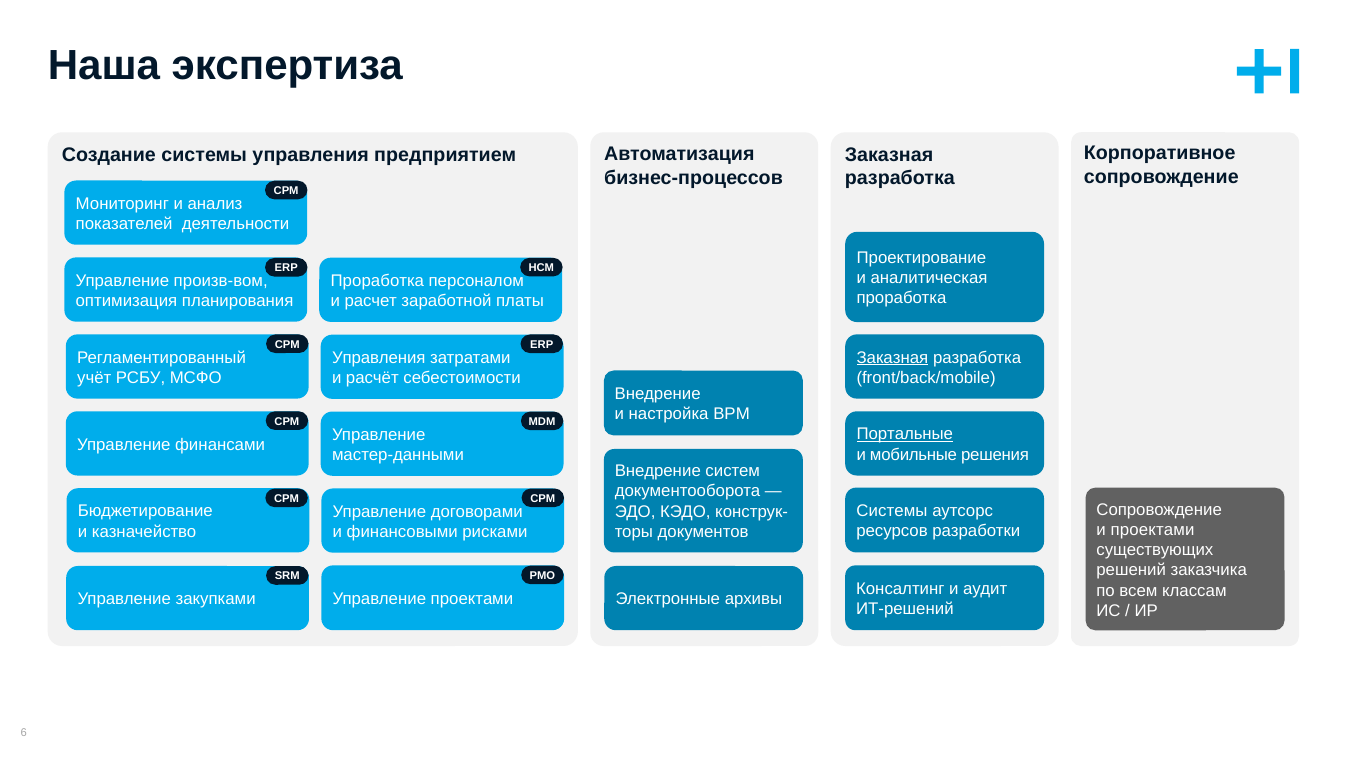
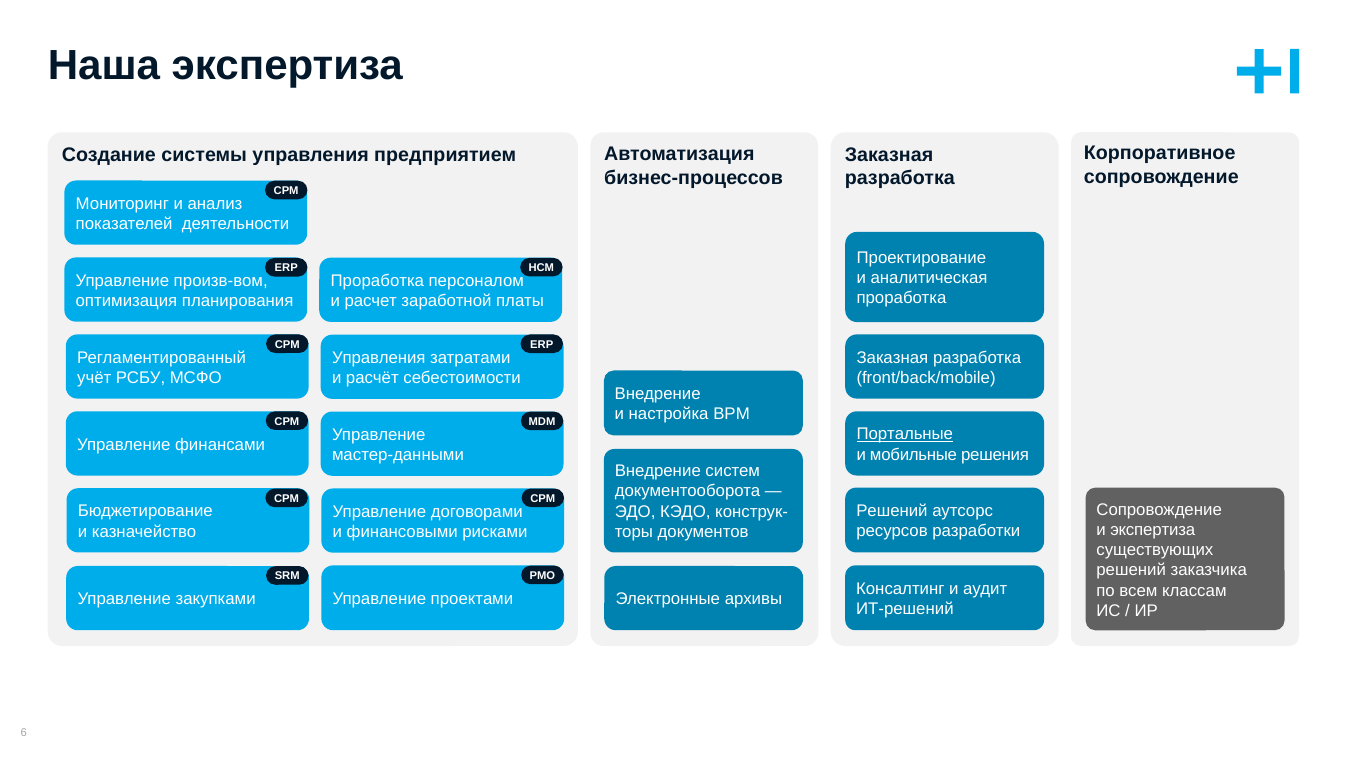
Заказная underline: present -> none (892, 357)
Системы: Системы -> Решений (892, 511)
и проектами: проектами -> экспертиза (1153, 530)
